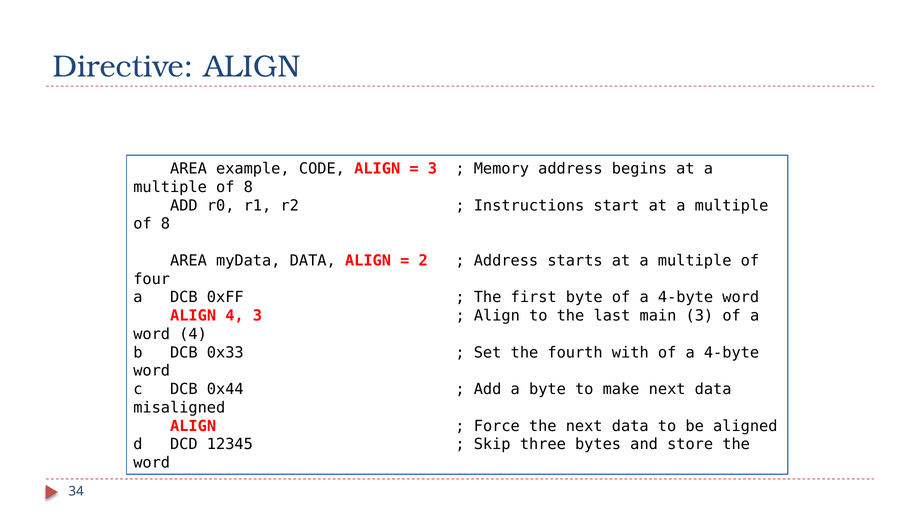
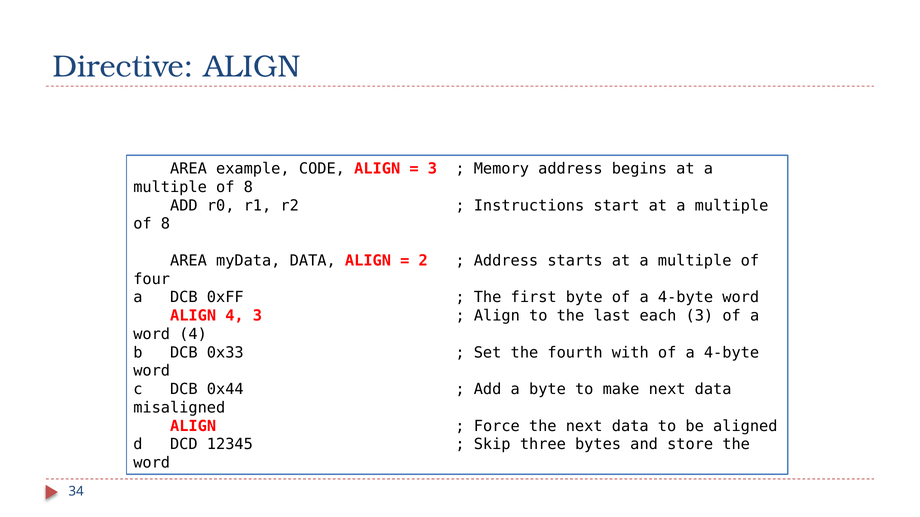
main: main -> each (658, 316)
